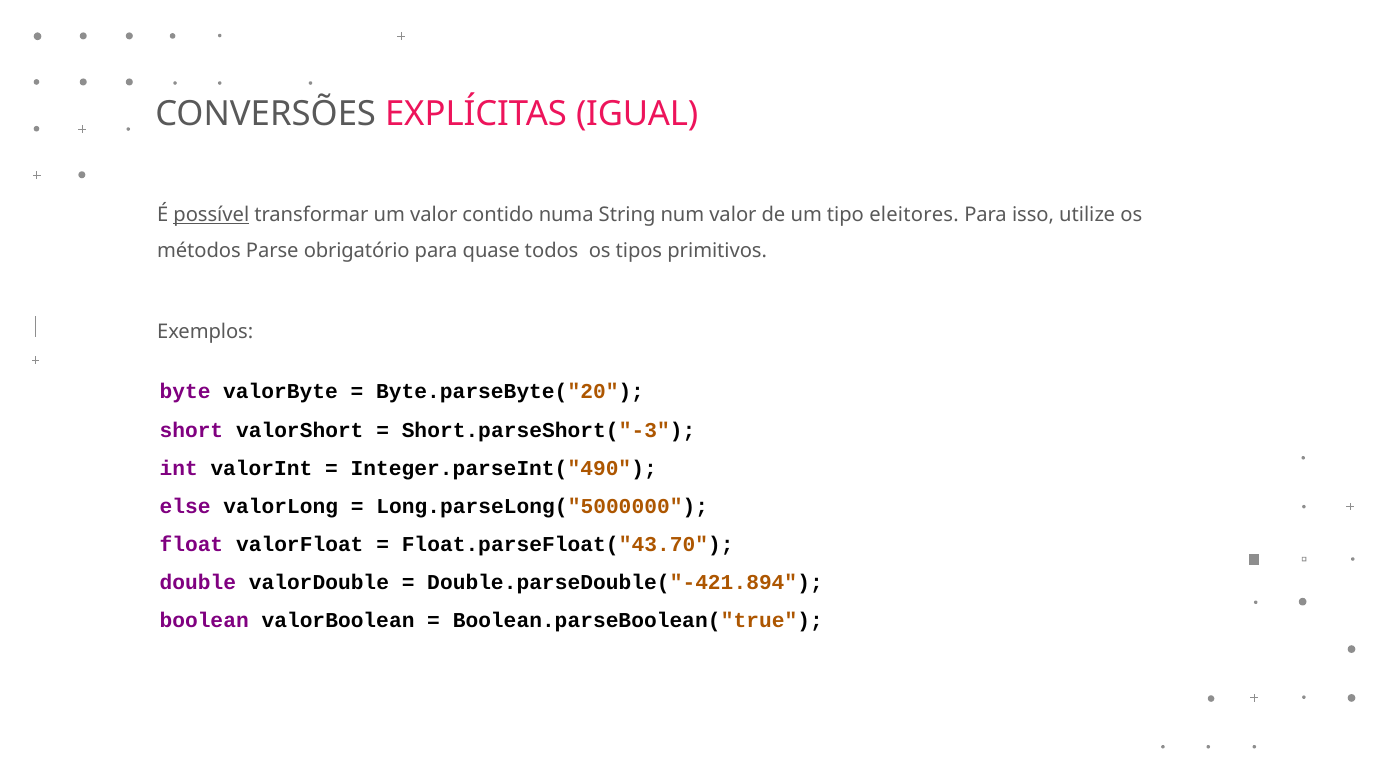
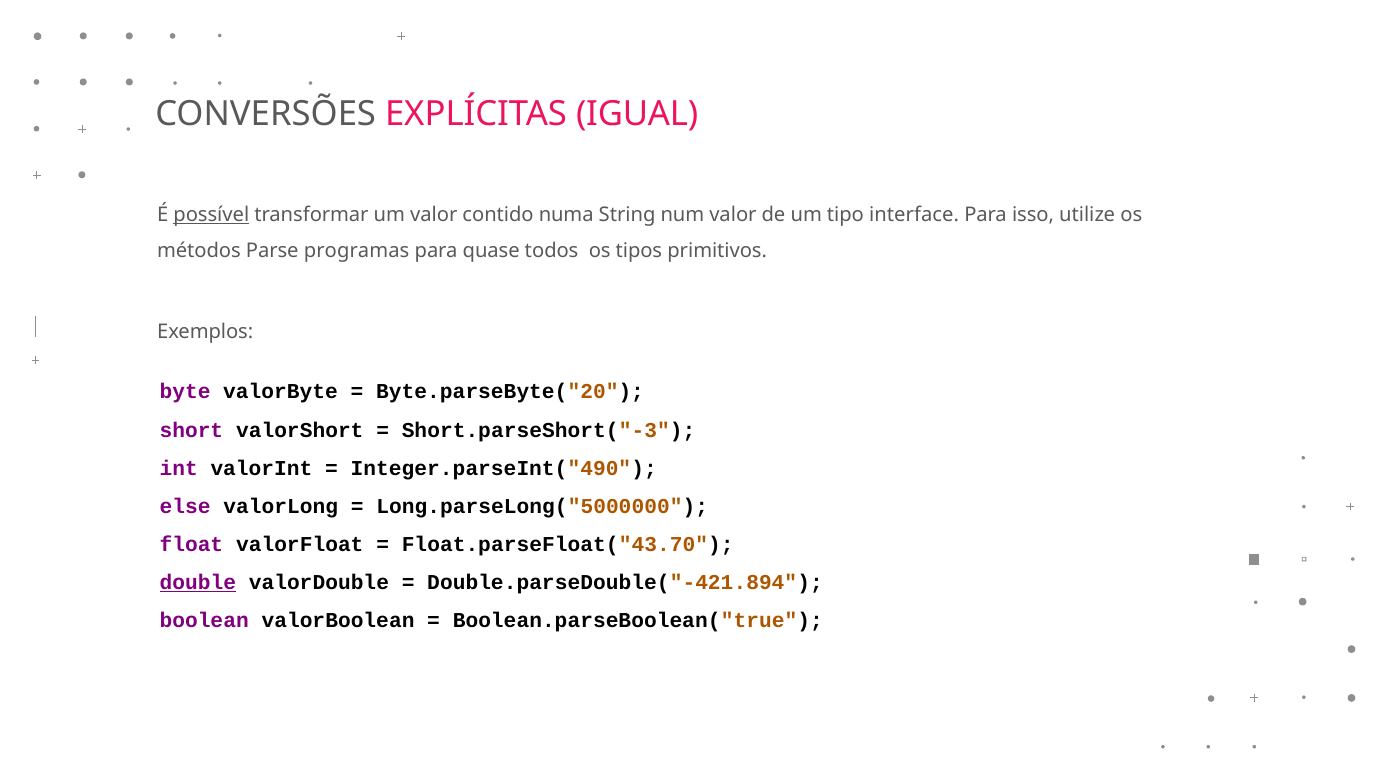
eleitores: eleitores -> interface (914, 215)
obrigatório: obrigatório -> programas (357, 251)
double underline: none -> present (198, 583)
